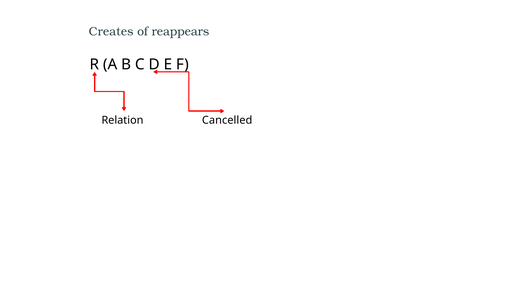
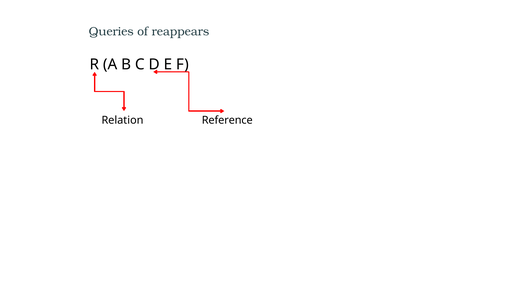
Creates: Creates -> Queries (111, 31)
Cancelled: Cancelled -> Reference (227, 120)
